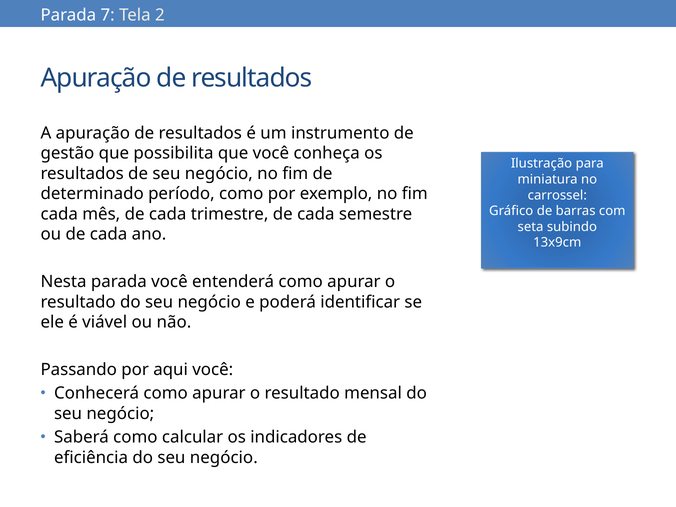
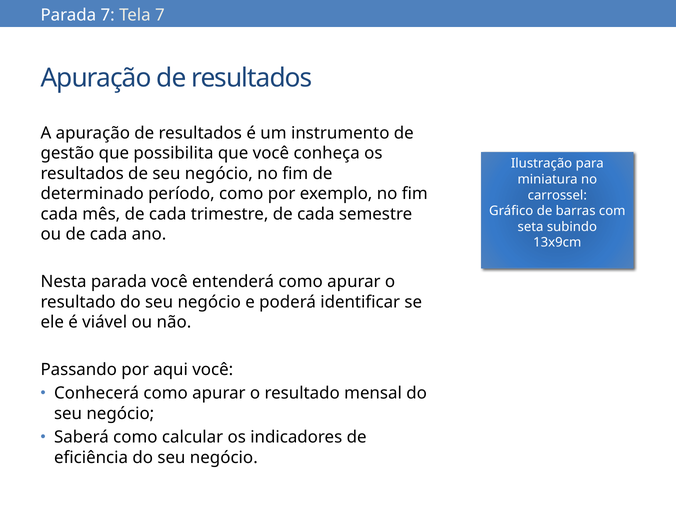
Tela 2: 2 -> 7 (160, 15)
